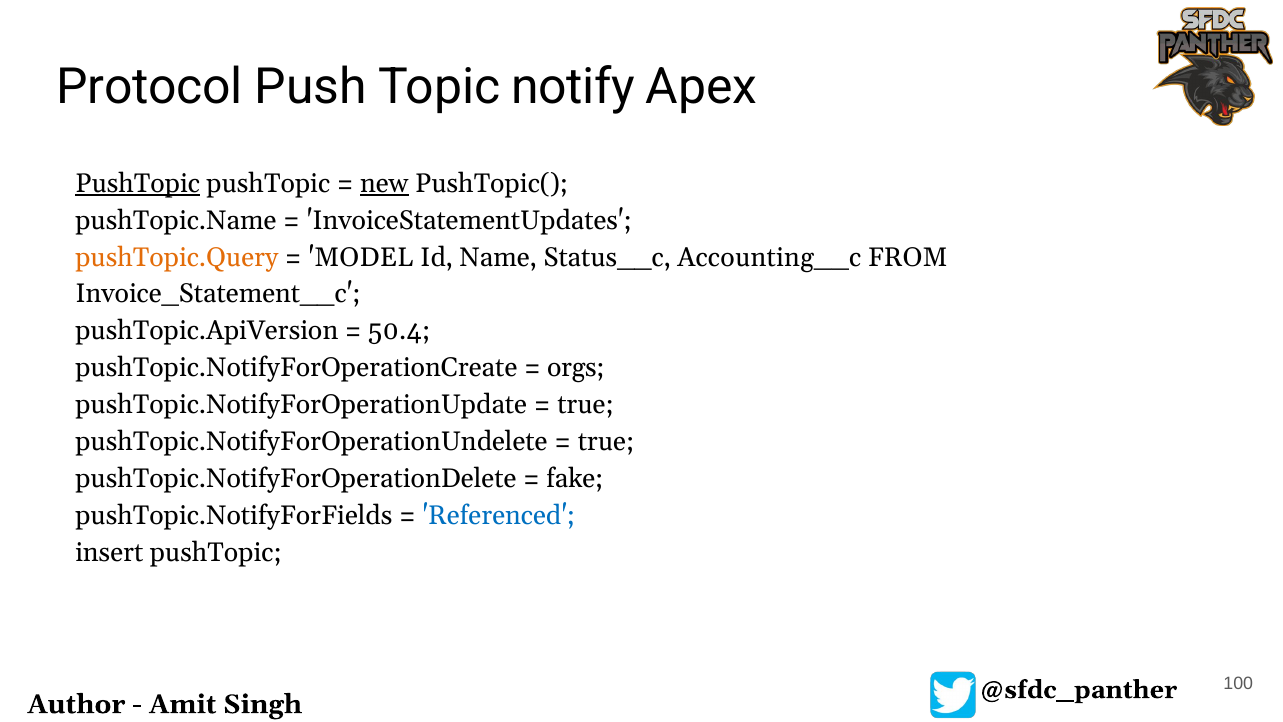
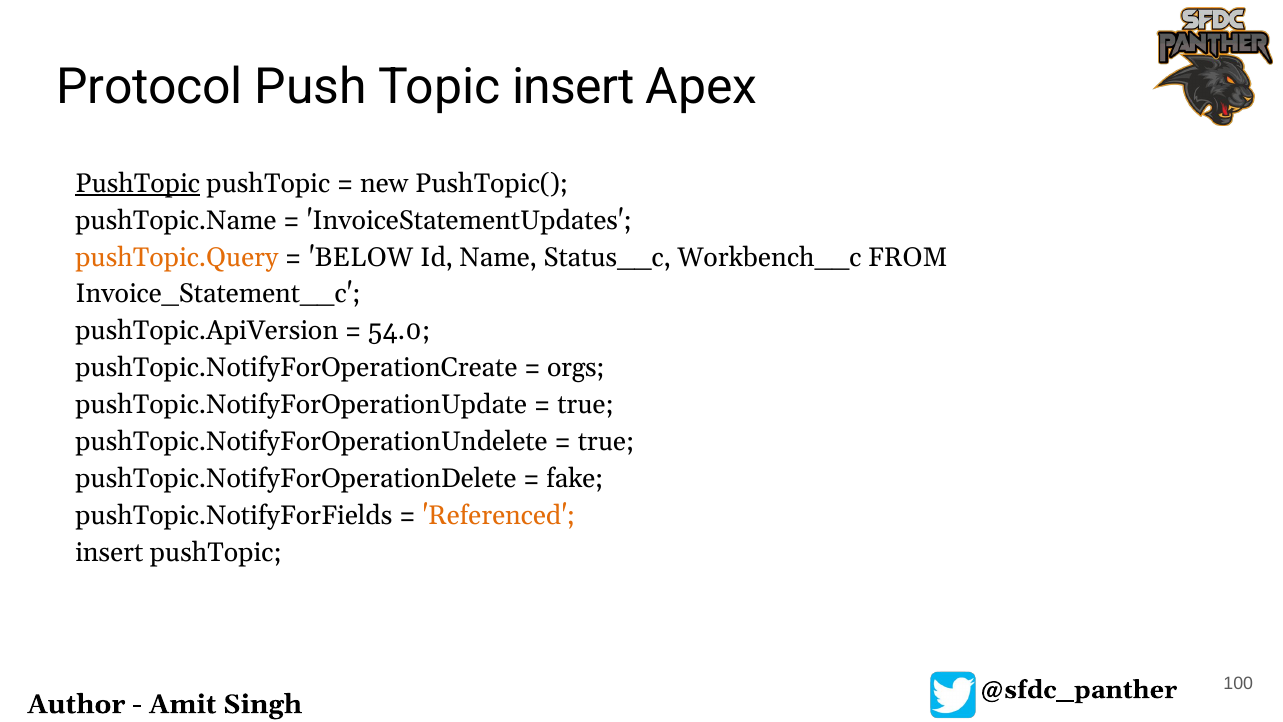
Topic notify: notify -> insert (573, 87)
new underline: present -> none (384, 183)
MODEL: MODEL -> BELOW (361, 257)
Accounting__c: Accounting__c -> Workbench__c (769, 257)
50.4: 50.4 -> 54.0 (399, 331)
Referenced colour: blue -> orange (499, 515)
